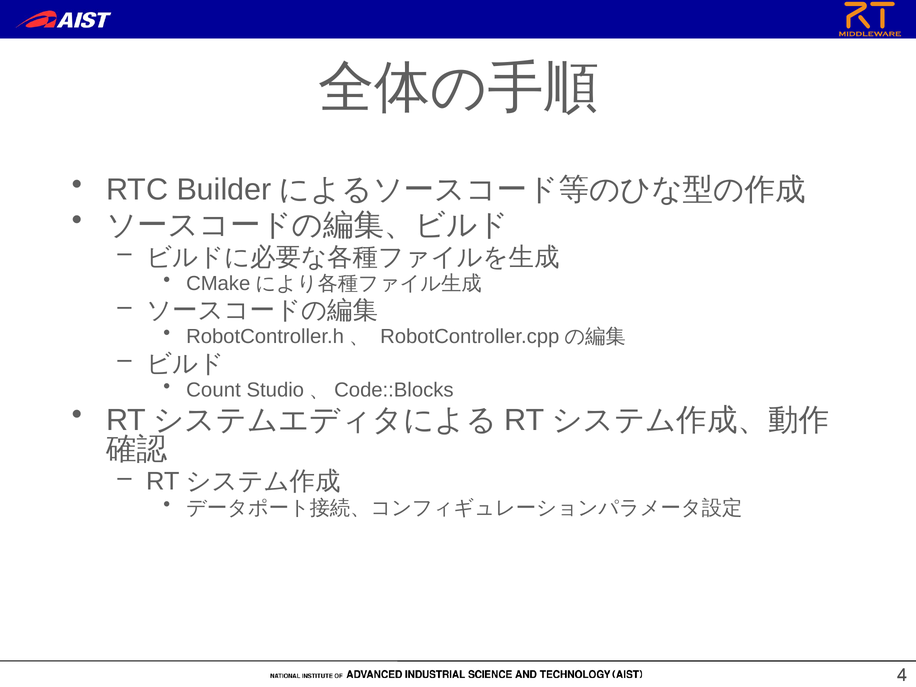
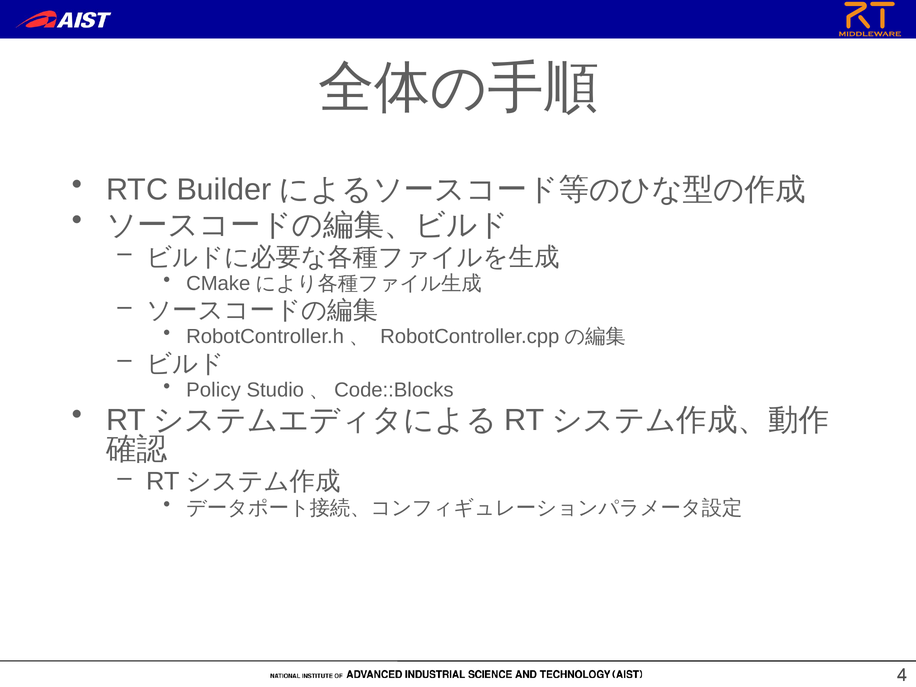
Count: Count -> Policy (214, 390)
